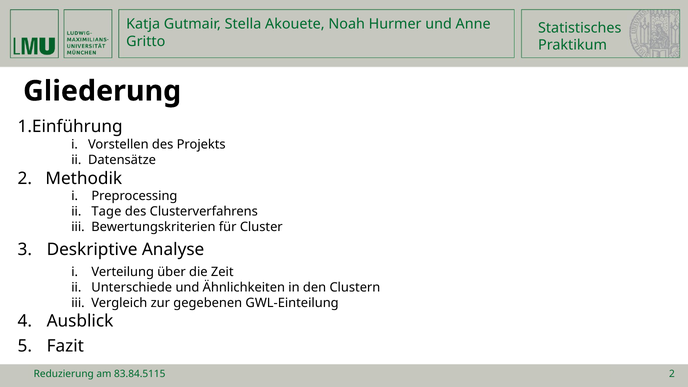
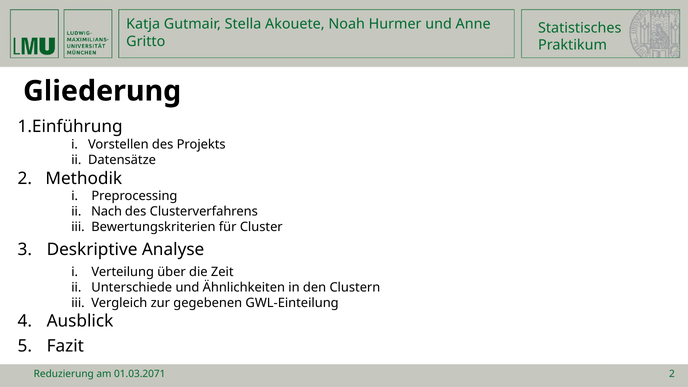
Tage: Tage -> Nach (107, 212)
83.84.5115: 83.84.5115 -> 01.03.2071 (140, 374)
